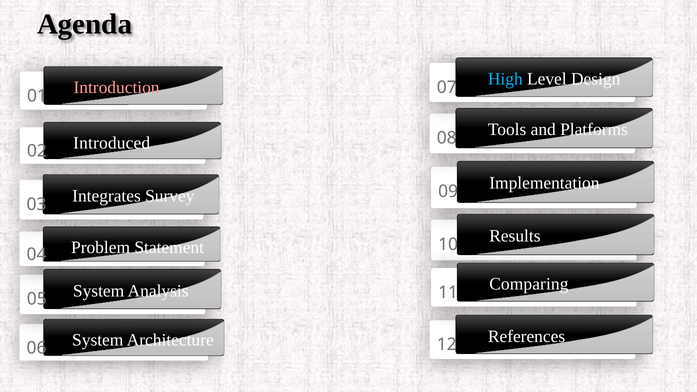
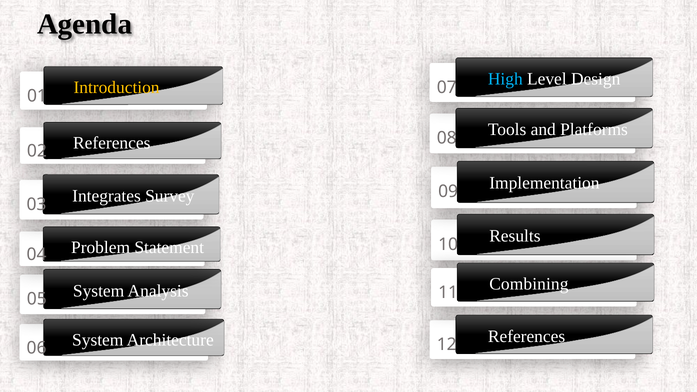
Introduction colour: pink -> yellow (117, 88)
Introduced: Introduced -> References (112, 143)
Comparing: Comparing -> Combining (529, 284)
